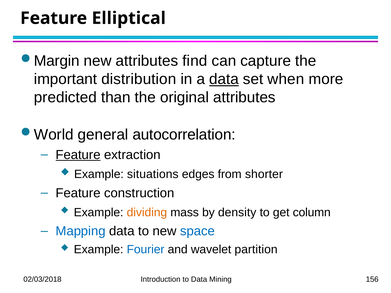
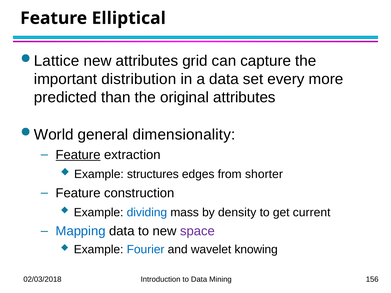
Margin: Margin -> Lattice (57, 61)
find: find -> grid (195, 61)
data underline: present -> none (224, 79)
when: when -> every (286, 79)
autocorrelation: autocorrelation -> dimensionality (184, 135)
situations: situations -> structures (153, 174)
dividing colour: orange -> blue (147, 213)
column: column -> current (312, 213)
space colour: blue -> purple (198, 231)
partition: partition -> knowing (256, 250)
